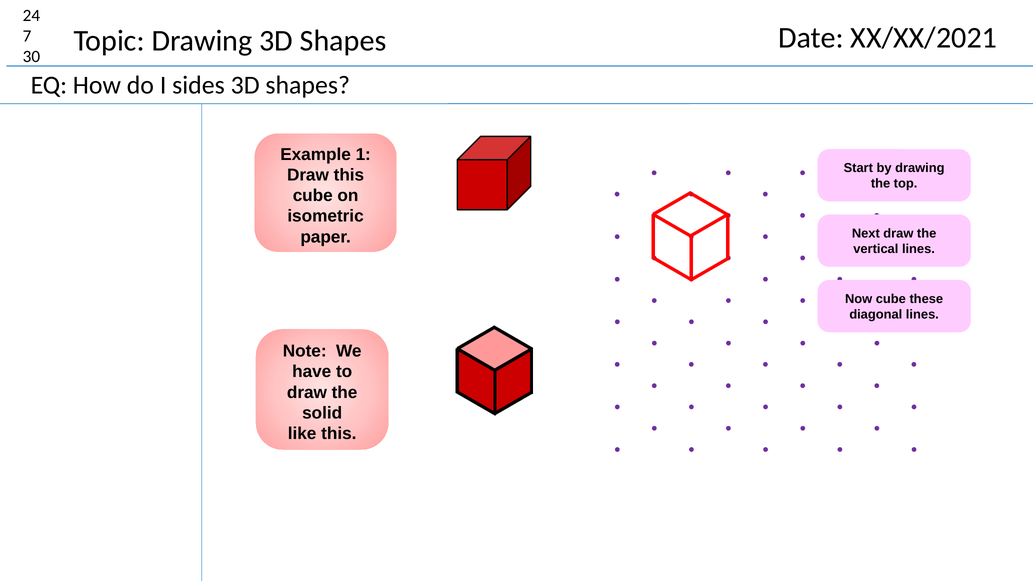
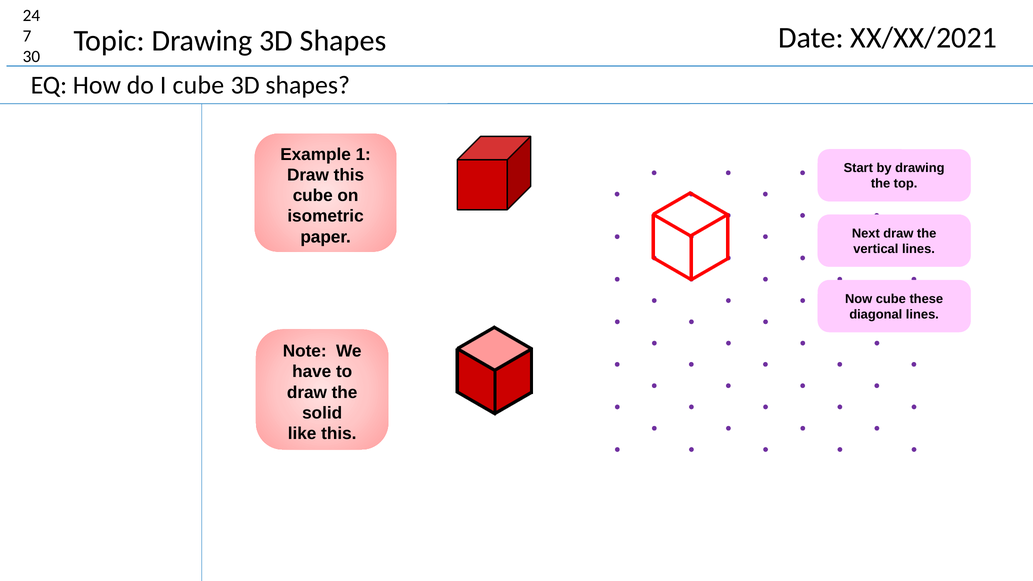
I sides: sides -> cube (198, 85)
